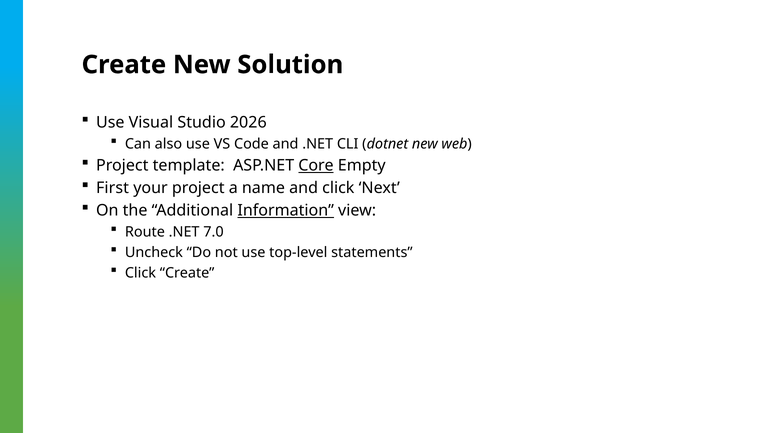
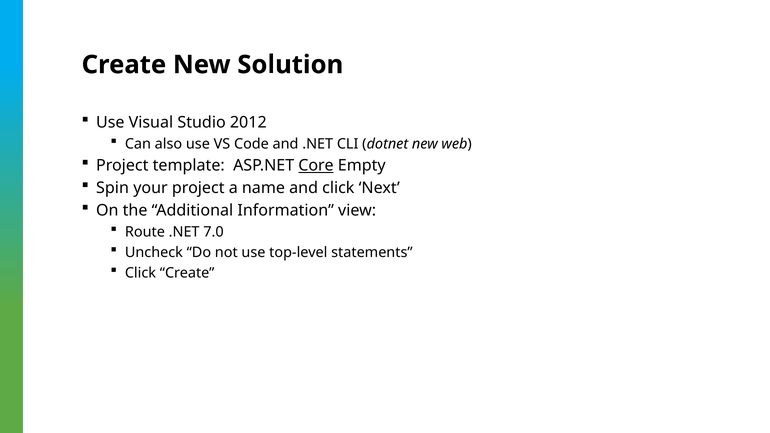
2026: 2026 -> 2012 (248, 123)
First: First -> Spin (113, 188)
Information underline: present -> none (286, 211)
